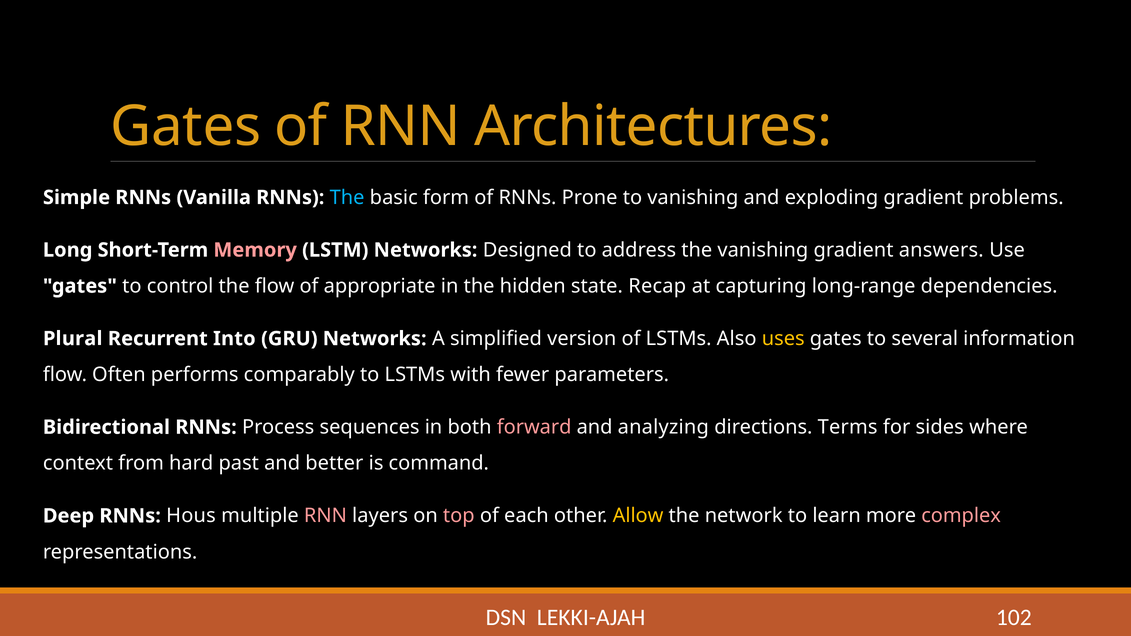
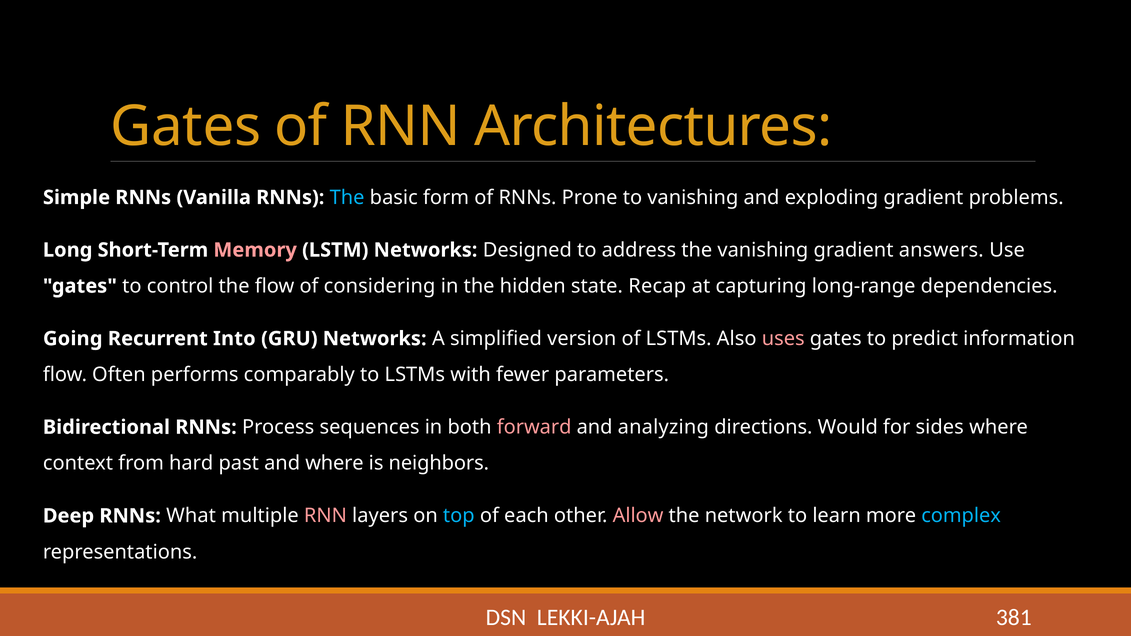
appropriate: appropriate -> considering (380, 286)
Plural: Plural -> Going (73, 339)
uses colour: yellow -> pink (783, 339)
several: several -> predict (925, 339)
Terms: Terms -> Would (848, 427)
and better: better -> where (334, 463)
command: command -> neighbors (439, 463)
Hous: Hous -> What (191, 516)
top colour: pink -> light blue (459, 516)
Allow colour: yellow -> pink (638, 516)
complex colour: pink -> light blue (961, 516)
102: 102 -> 381 (1014, 618)
